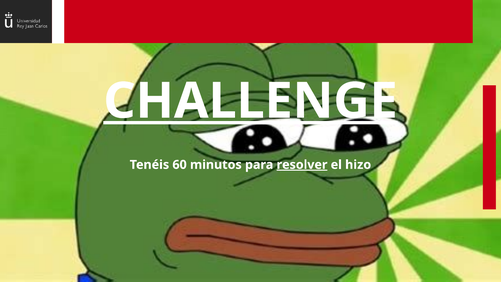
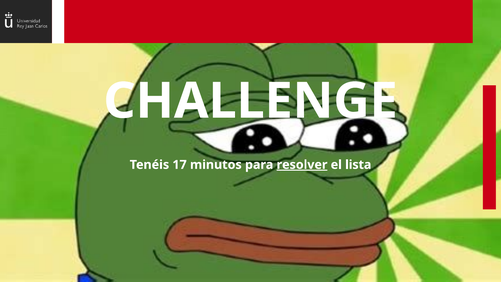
CHALLENGE underline: present -> none (251, 101)
60: 60 -> 17 (180, 165)
hizo: hizo -> lista (358, 165)
